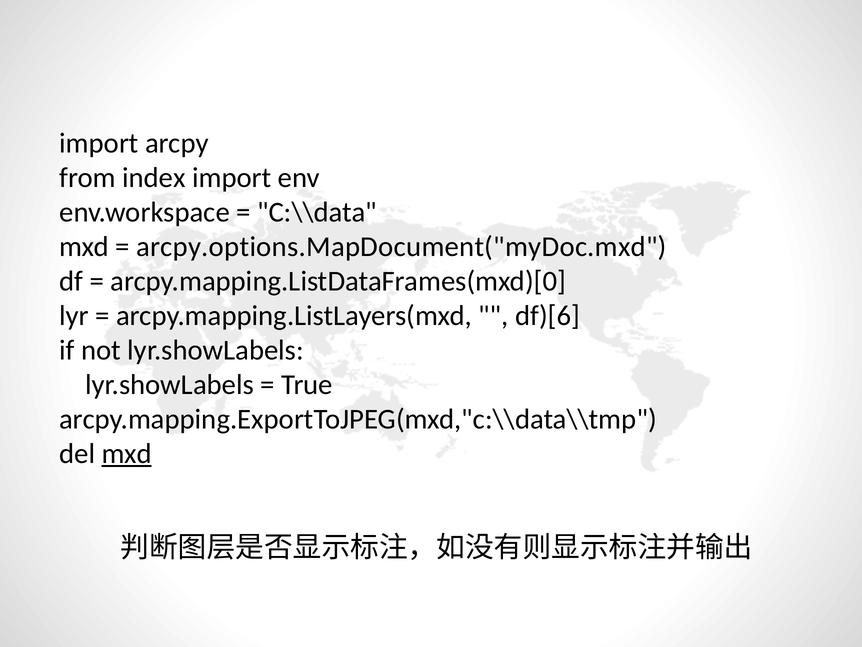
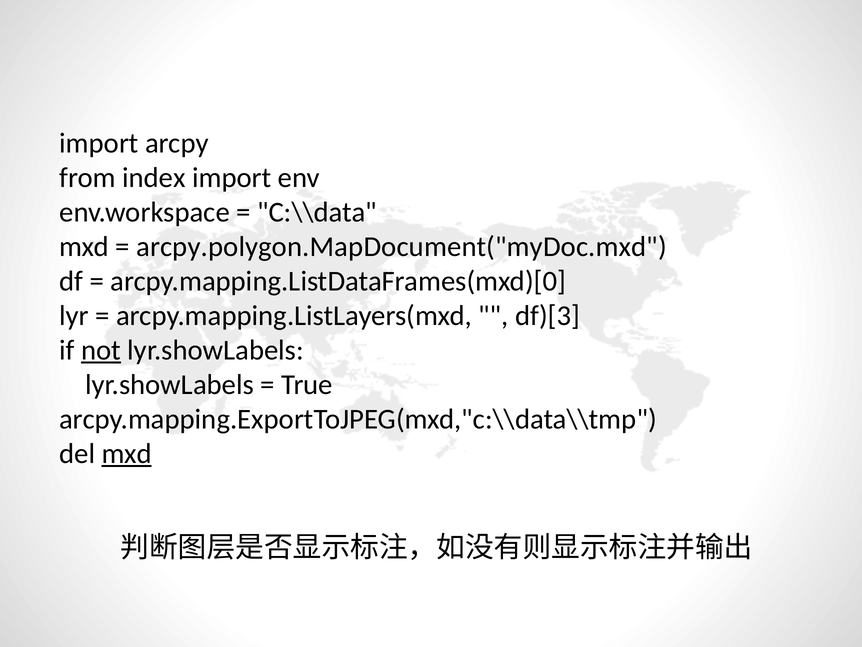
arcpy.options.MapDocument("myDoc.mxd: arcpy.options.MapDocument("myDoc.mxd -> arcpy.polygon.MapDocument("myDoc.mxd (401, 247)
df)[6: df)[6 -> df)[3 (548, 315)
not underline: none -> present (101, 350)
